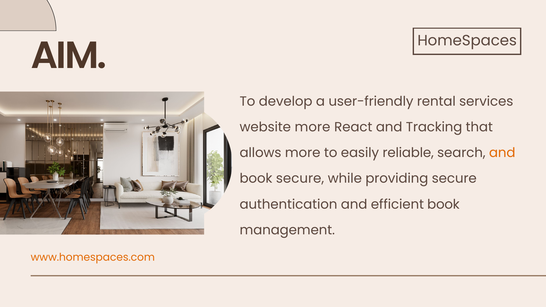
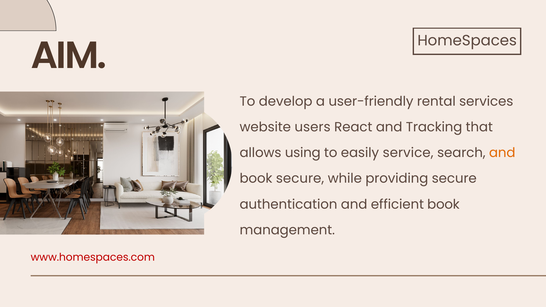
website more: more -> users (313, 127)
allows more: more -> using (303, 153)
reliable: reliable -> service (408, 153)
www.homespaces.com colour: orange -> red (93, 257)
